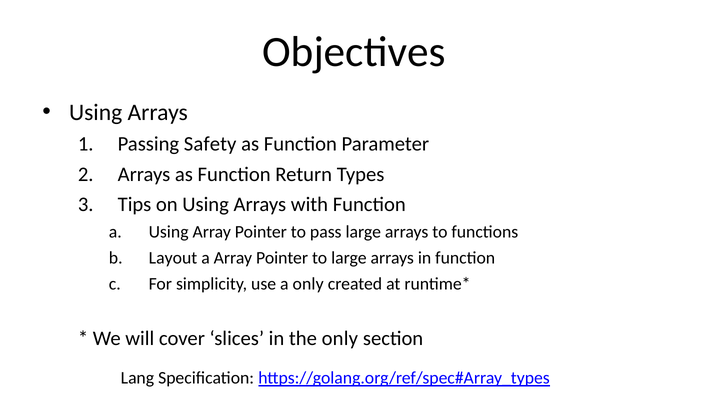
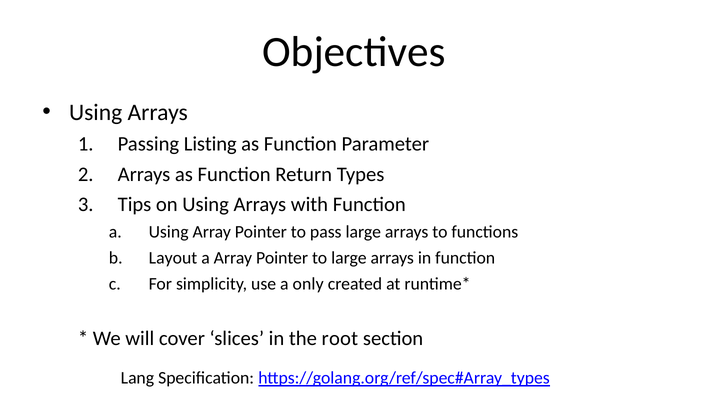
Safety: Safety -> Listing (210, 144)
the only: only -> root (340, 339)
